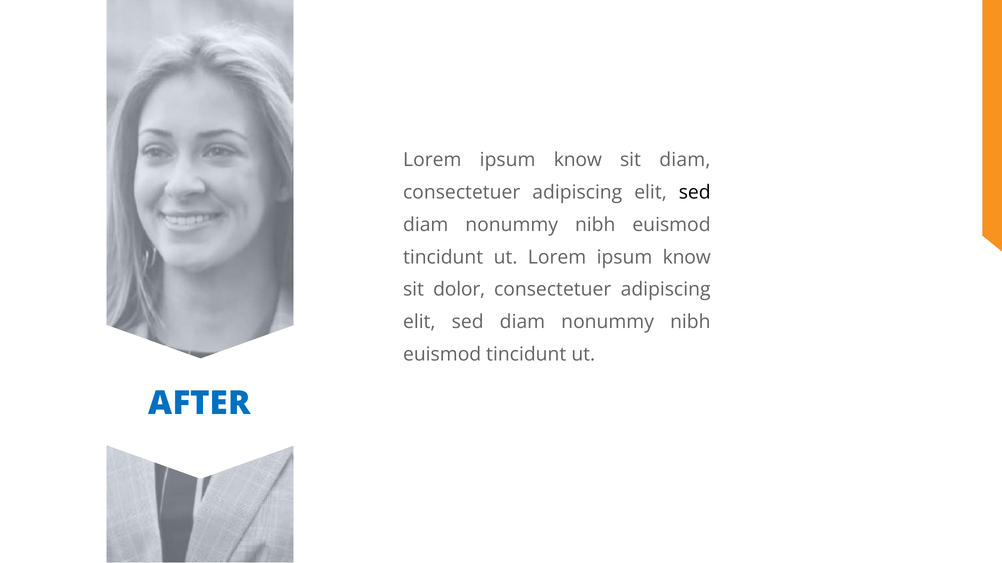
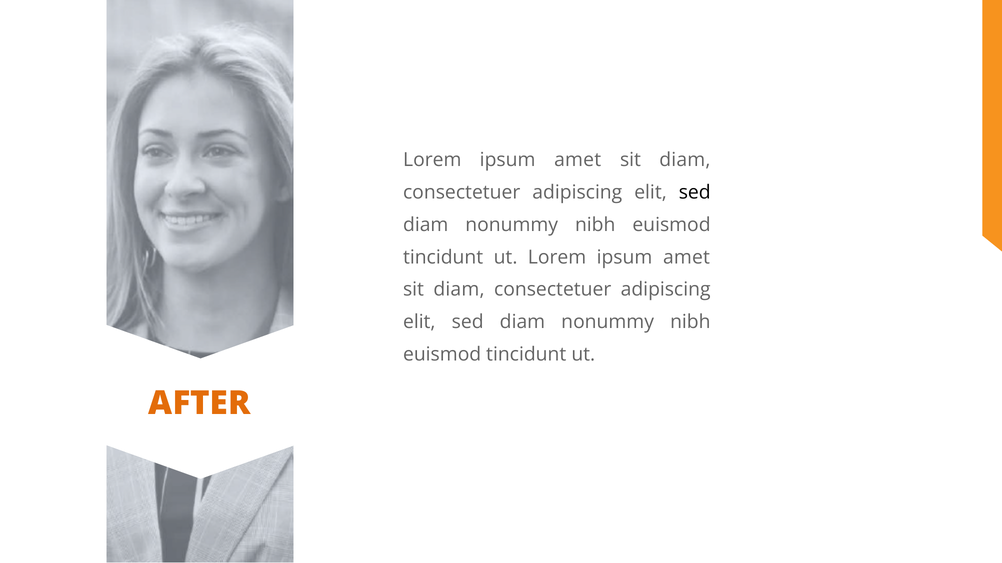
know: know -> amet (578, 160)
ut Lorem ipsum know: know -> amet (687, 257)
dolor: dolor -> diam (459, 290)
AFTER colour: blue -> orange (199, 404)
